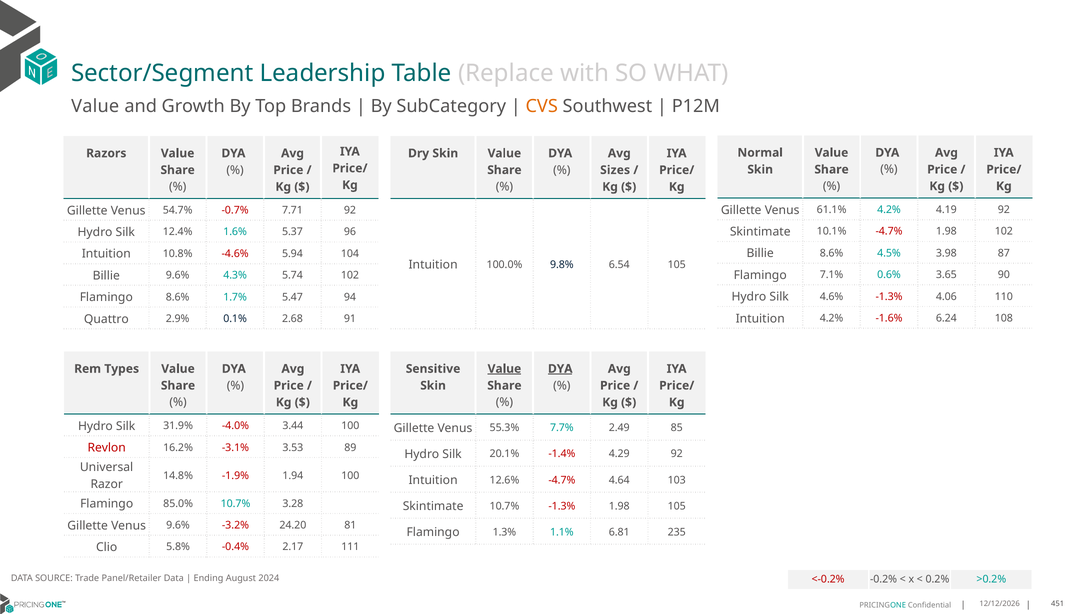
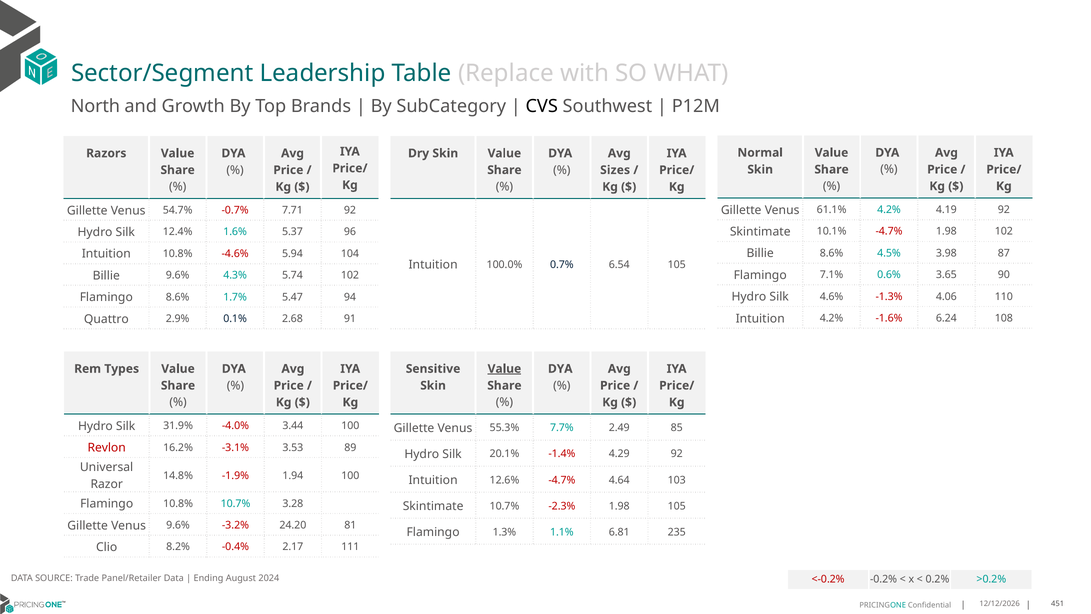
Value: Value -> North (95, 106)
CVS colour: orange -> black (542, 106)
9.8%: 9.8% -> 0.7% (562, 264)
DYA underline: present -> none (560, 369)
Flamingo 85.0%: 85.0% -> 10.8% (178, 503)
10.7% -1.3%: -1.3% -> -2.3% (562, 506)
5.8%: 5.8% -> 8.2% (178, 547)
